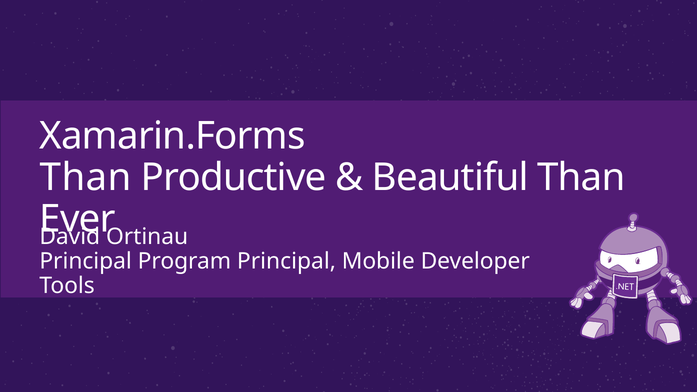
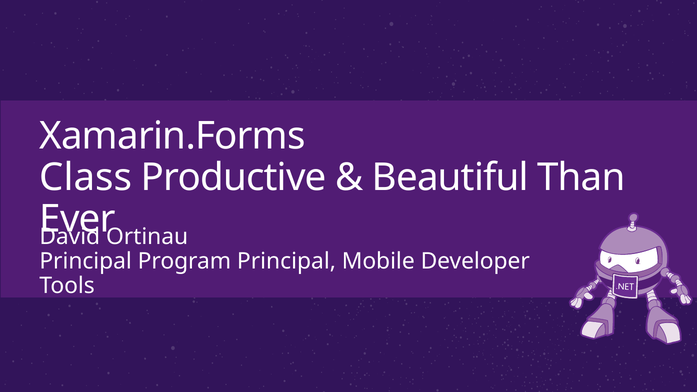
Than: Than -> Class (86, 177)
